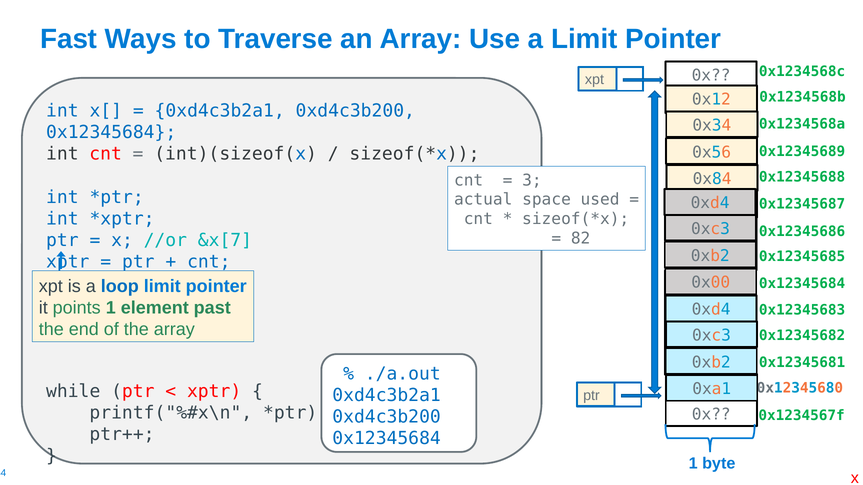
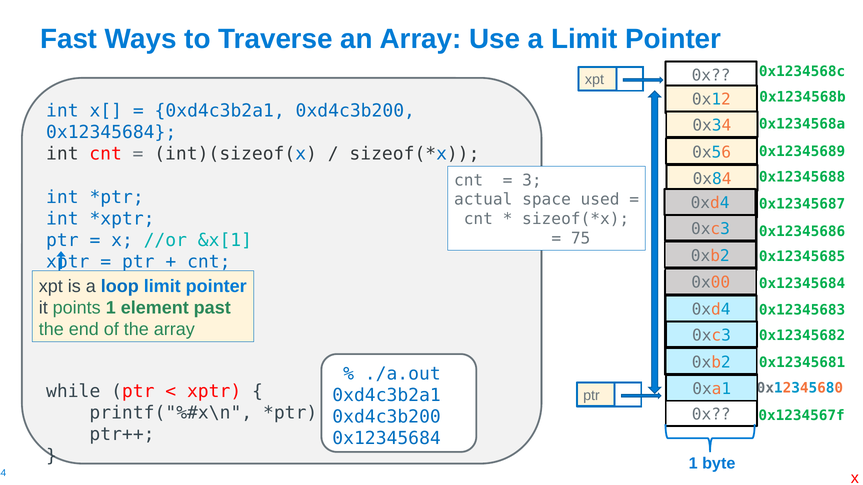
82: 82 -> 75 (581, 239)
&x[7: &x[7 -> &x[1 (225, 241)
